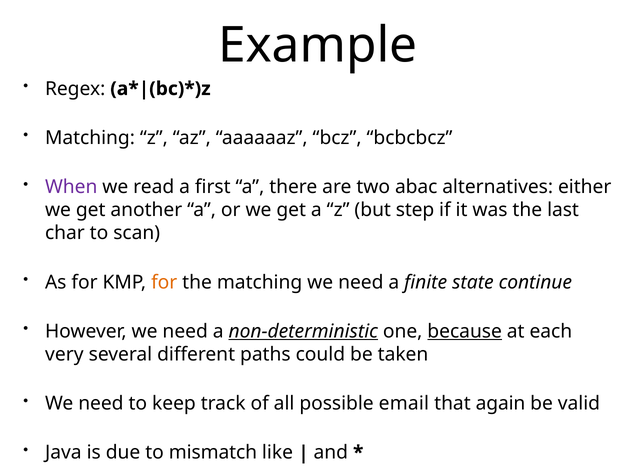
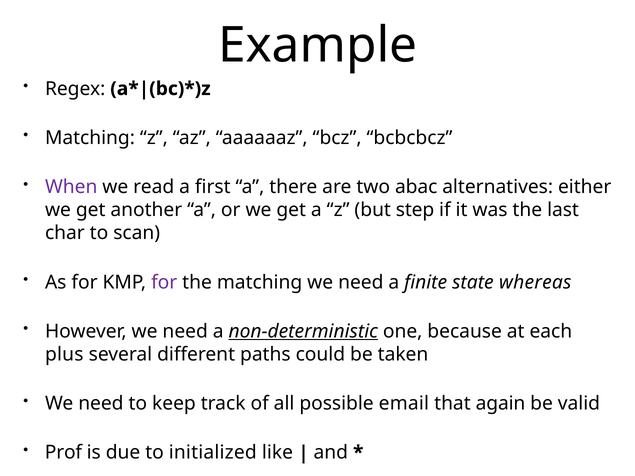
for colour: orange -> purple (164, 282)
continue: continue -> whereas (535, 282)
because underline: present -> none (465, 331)
very: very -> plus (64, 355)
Java: Java -> Prof (63, 453)
mismatch: mismatch -> initialized (213, 453)
